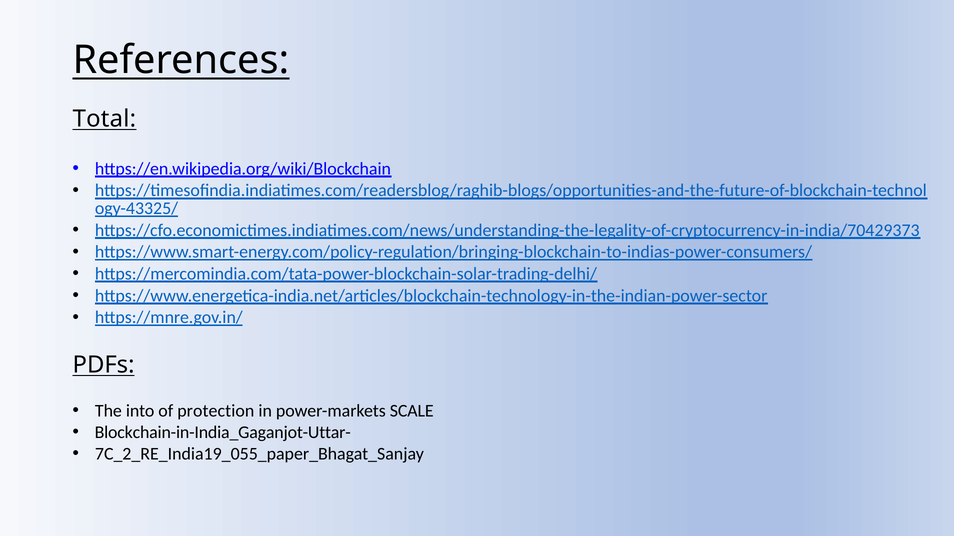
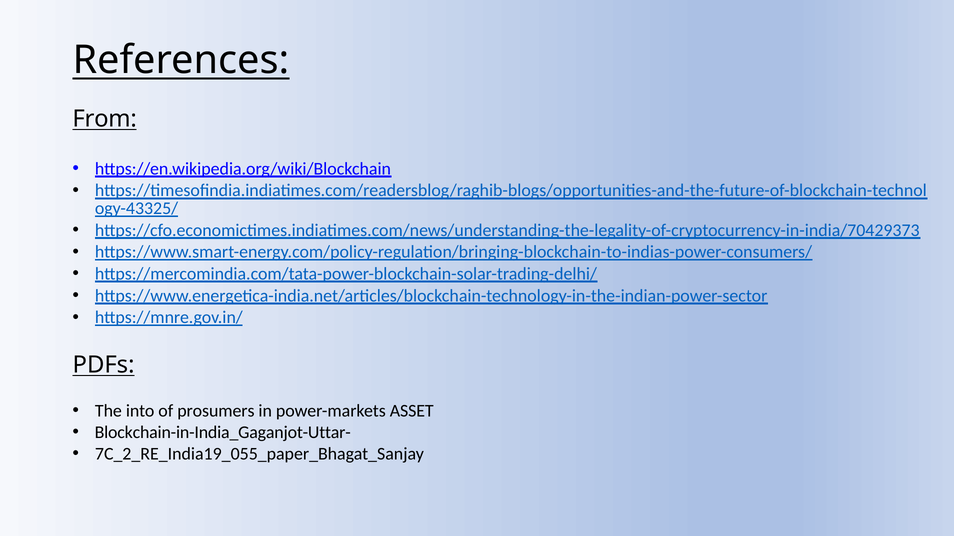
Total: Total -> From (105, 119)
protection: protection -> prosumers (216, 411)
SCALE: SCALE -> ASSET (412, 411)
